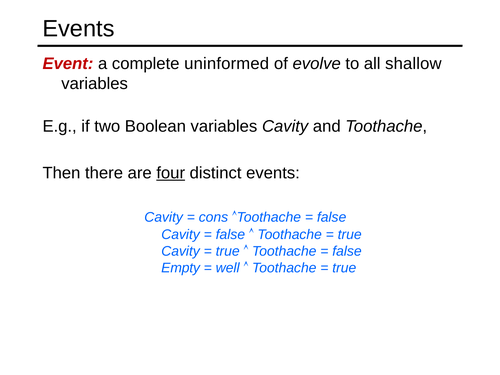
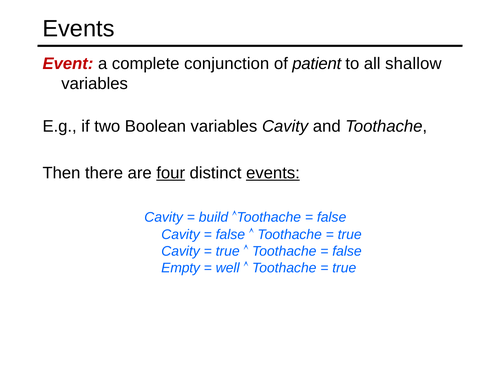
uninformed: uninformed -> conjunction (227, 64)
evolve: evolve -> patient (317, 64)
events underline: none -> present (273, 173)
cons: cons -> build (213, 217)
